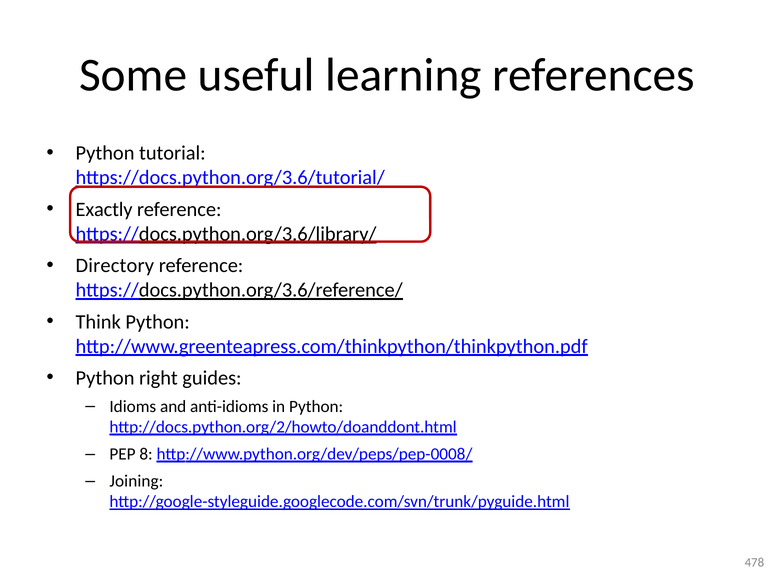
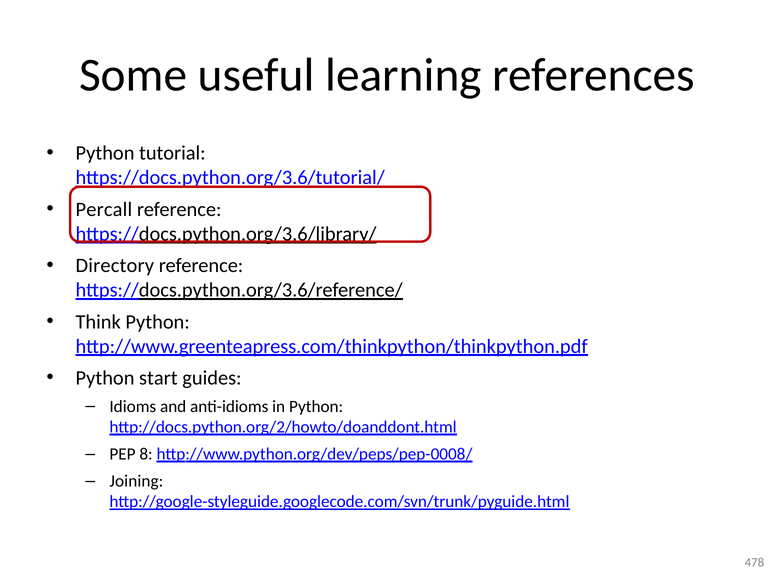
Exactly: Exactly -> Percall (104, 209)
right: right -> start (158, 378)
